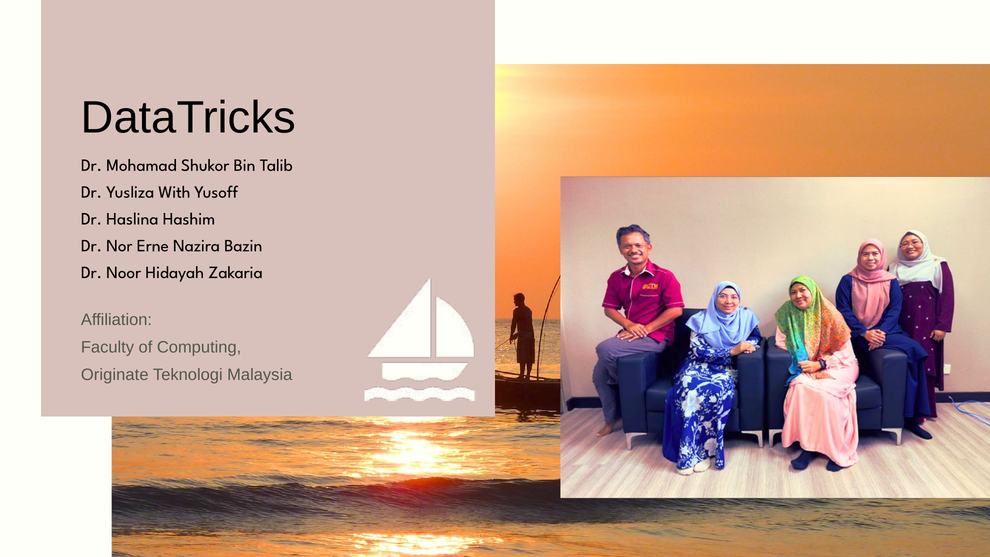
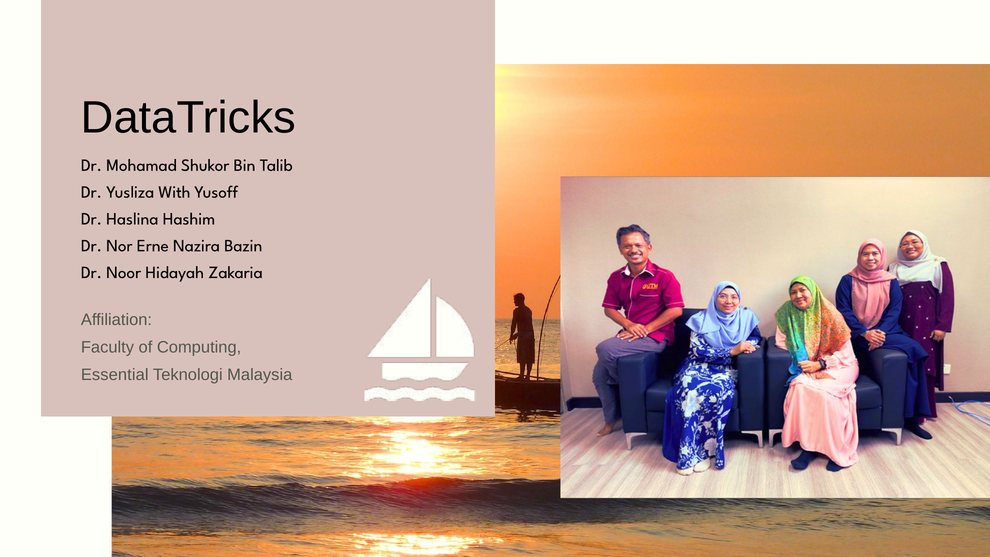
Originate: Originate -> Essential (115, 375)
